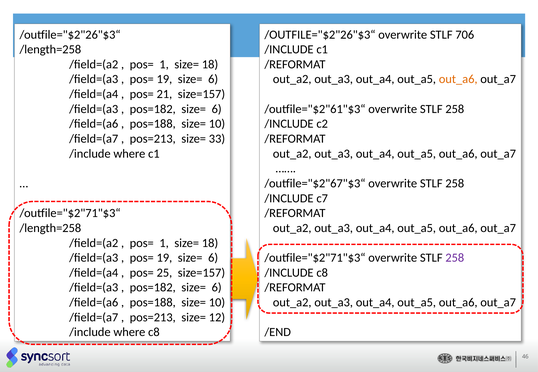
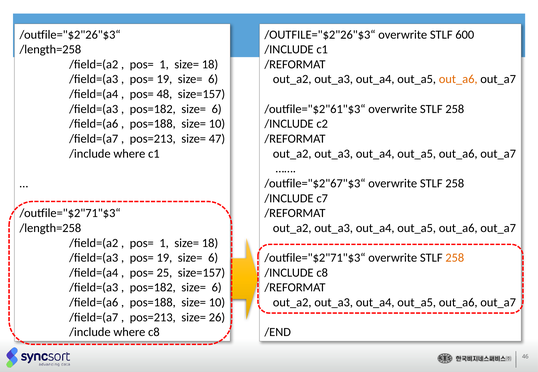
706: 706 -> 600 (465, 35)
21: 21 -> 48 (164, 94)
33: 33 -> 47 (217, 139)
258 colour: purple -> orange (455, 258)
12: 12 -> 26 (217, 318)
